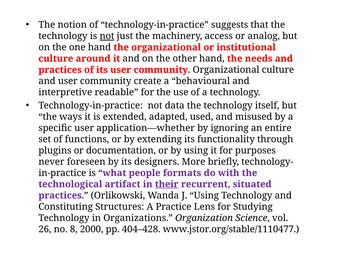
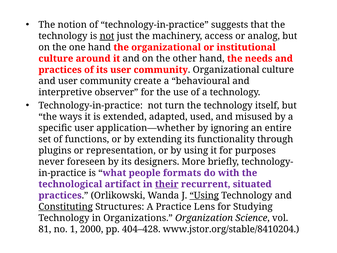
readable: readable -> observer (116, 92)
data: data -> turn (175, 105)
documentation: documentation -> representation (121, 150)
Using underline: none -> present (204, 195)
Constituting underline: none -> present (66, 206)
26: 26 -> 81 (45, 229)
8: 8 -> 1 (74, 229)
www.jstor.org/stable/1110477: www.jstor.org/stable/1110477 -> www.jstor.org/stable/8410204 (231, 229)
